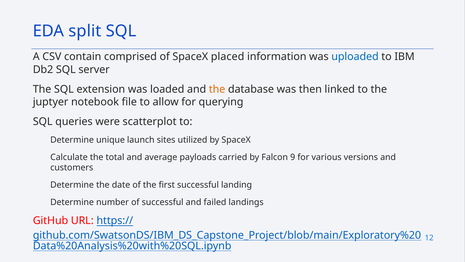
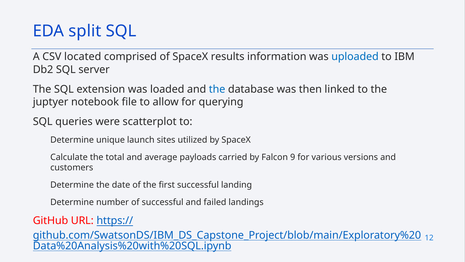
contain: contain -> located (83, 57)
placed: placed -> results (228, 57)
the colour: orange -> blue (217, 89)
